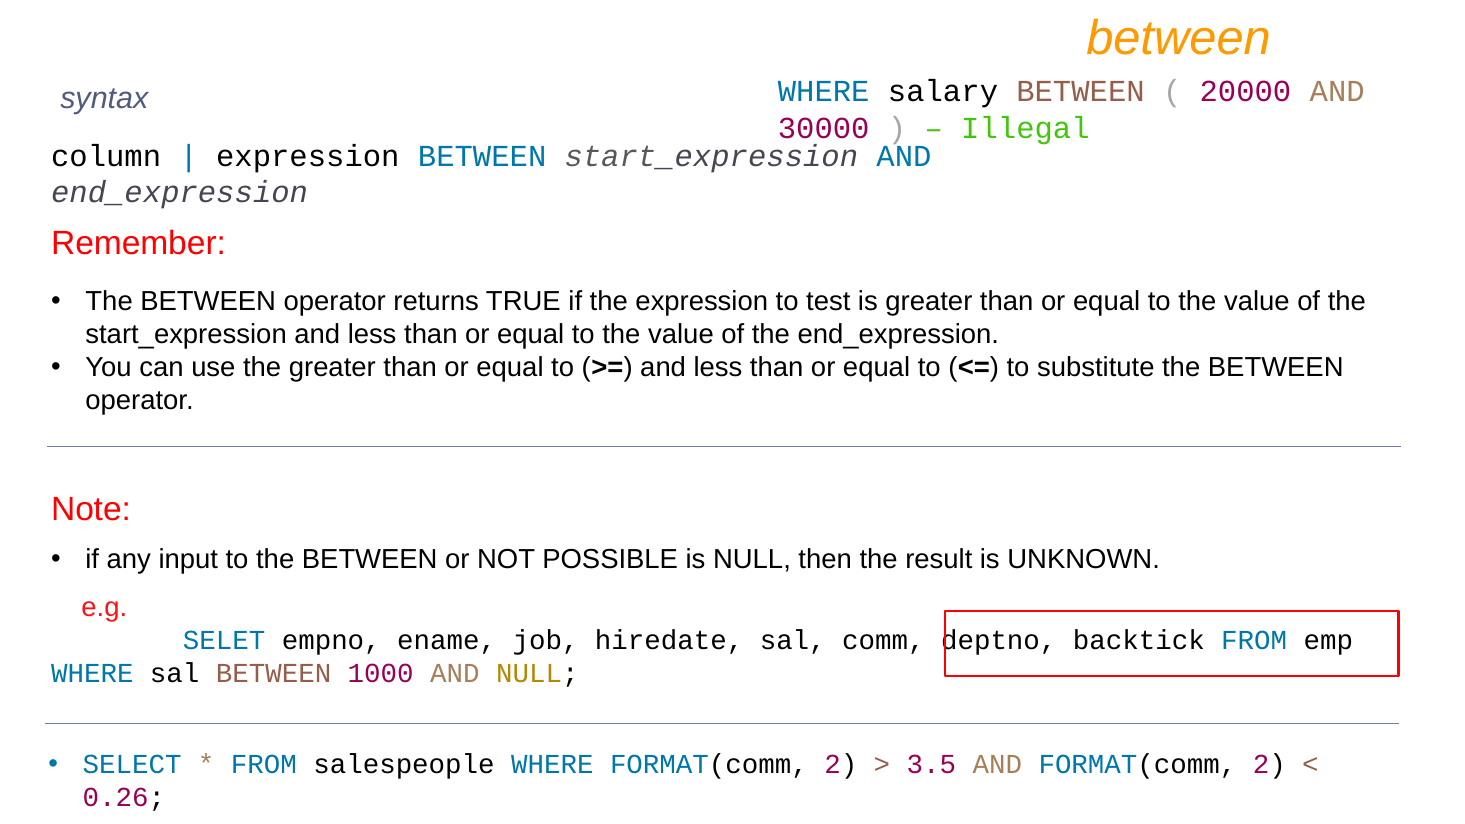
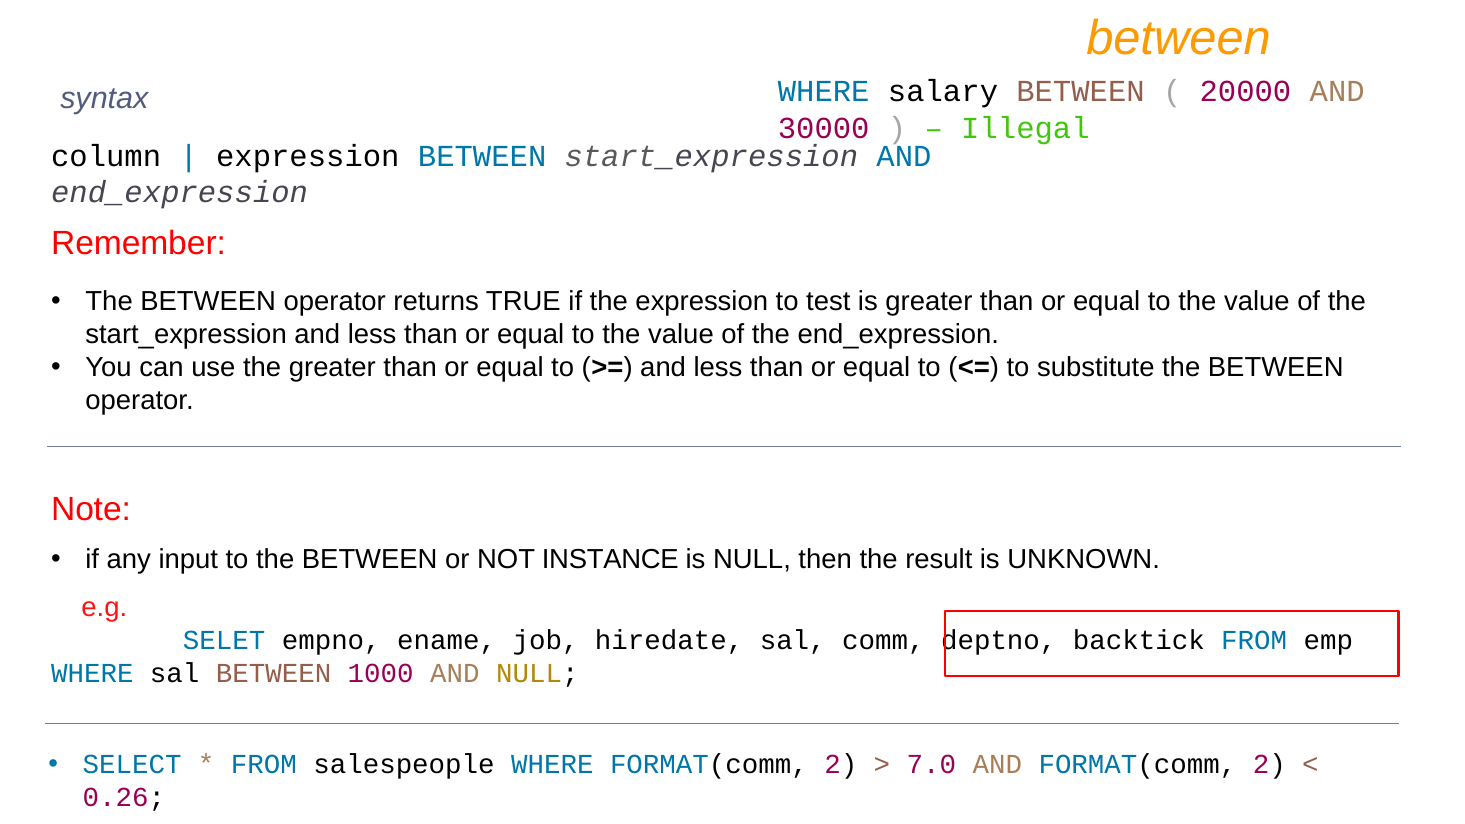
POSSIBLE: POSSIBLE -> INSTANCE (610, 560)
3.5: 3.5 -> 7.0 (931, 765)
